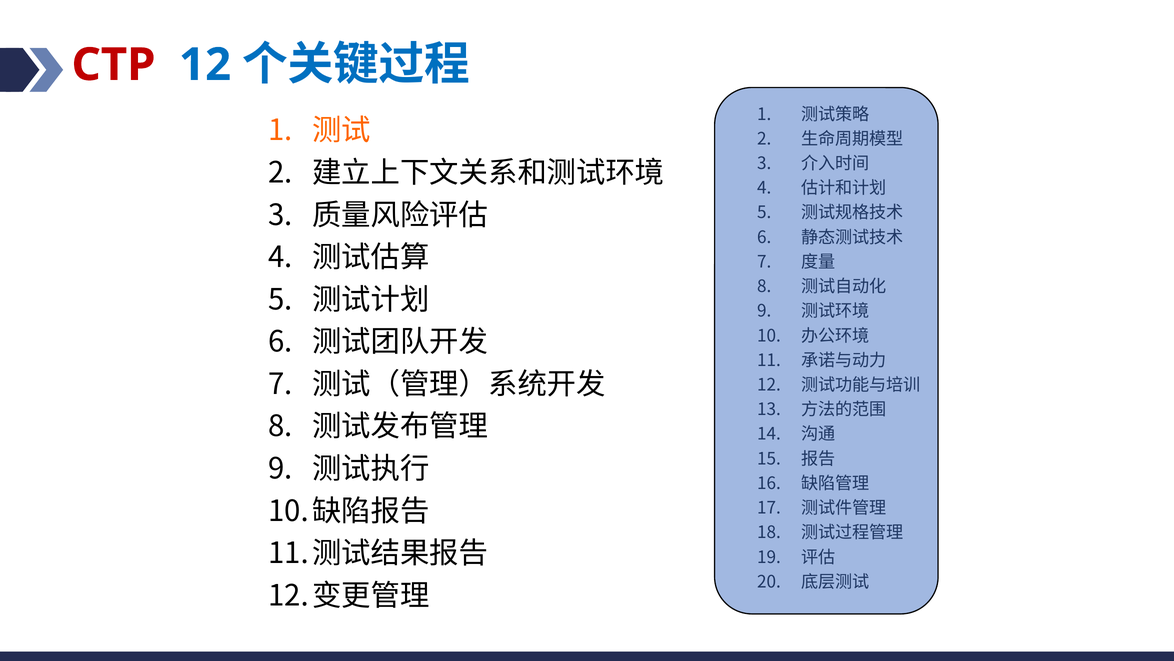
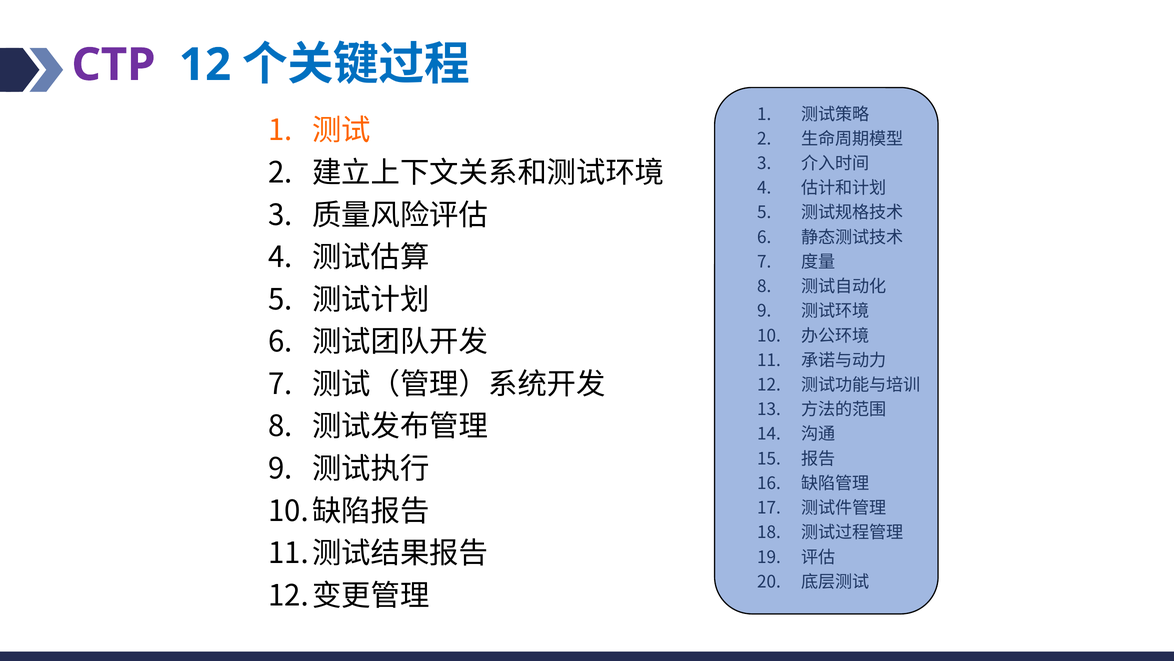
CTP colour: red -> purple (114, 65)
